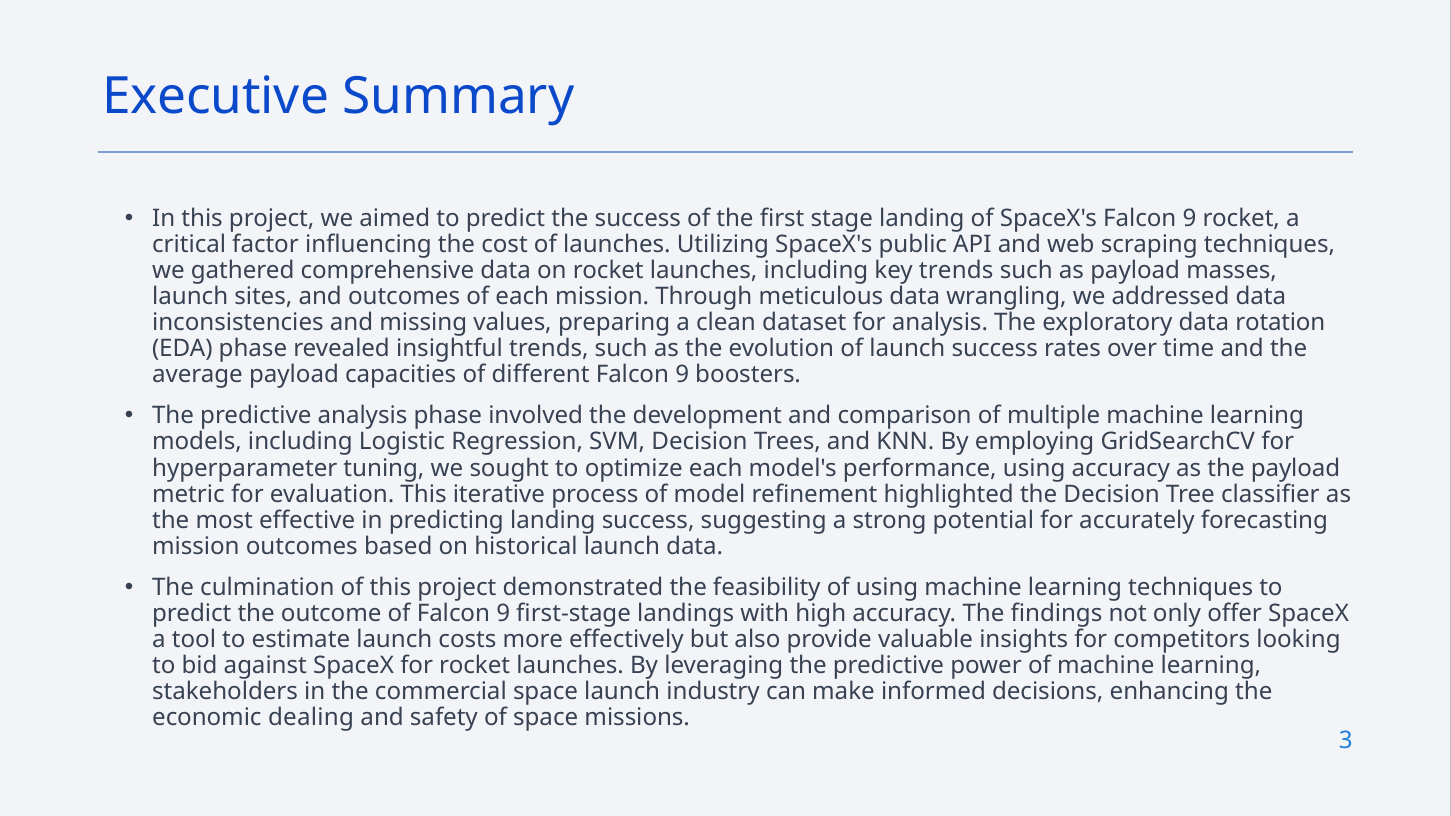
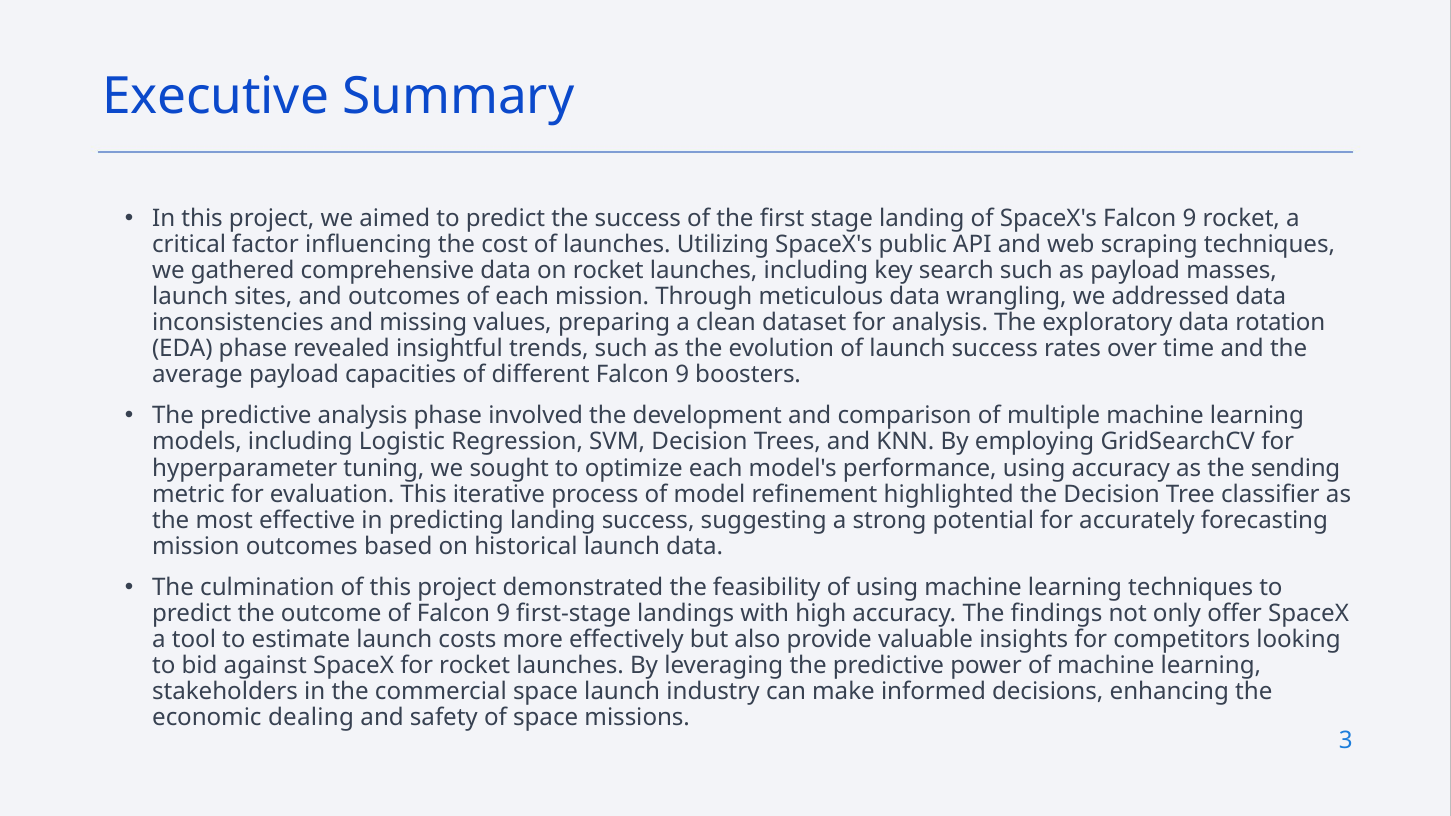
key trends: trends -> search (956, 271)
the payload: payload -> sending (1296, 468)
